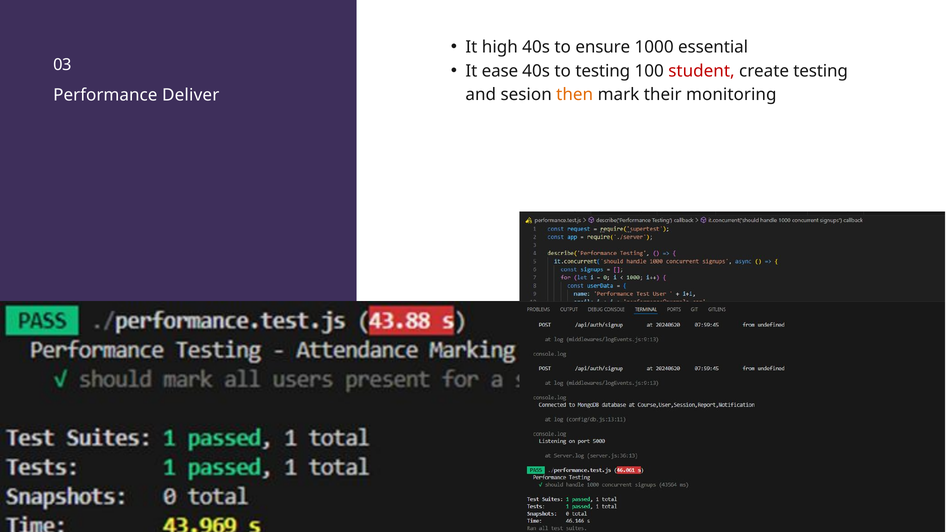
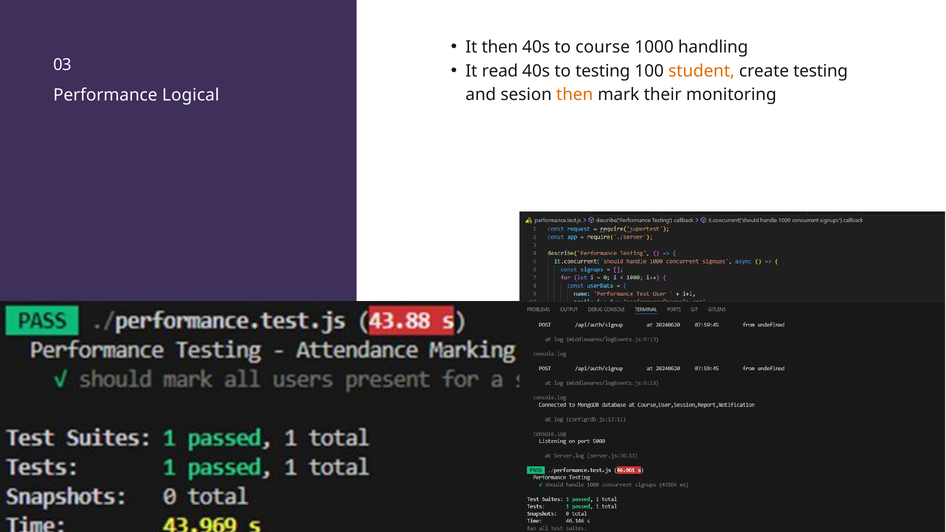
It high: high -> then (500, 47)
ensure: ensure -> course (603, 47)
essential: essential -> handling (713, 47)
ease: ease -> read (500, 71)
student colour: red -> orange (701, 71)
Deliver: Deliver -> Logical (191, 95)
